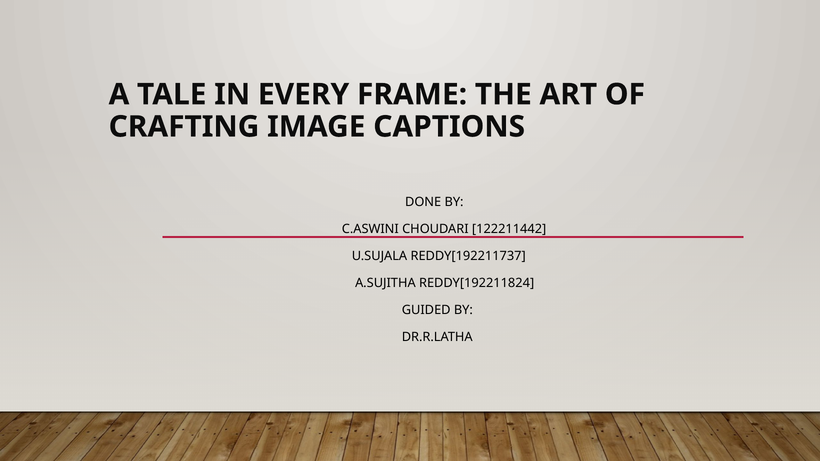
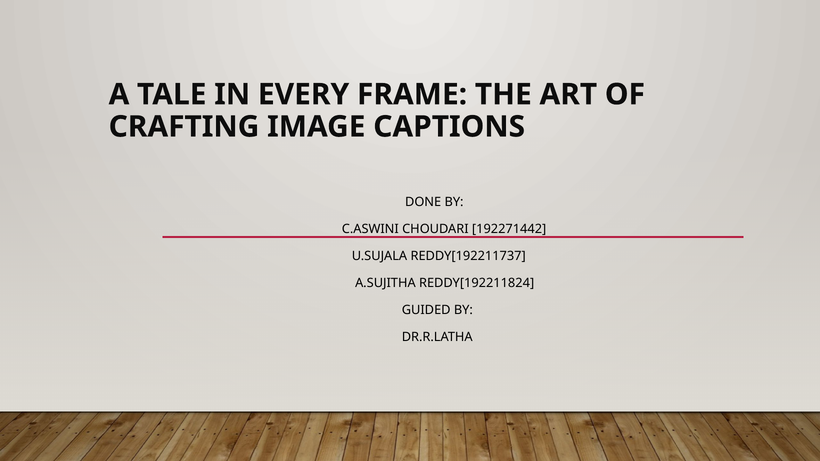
122211442: 122211442 -> 192271442 (509, 229)
